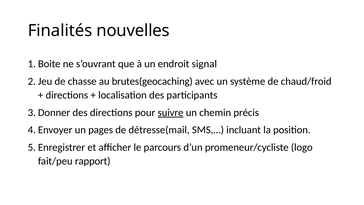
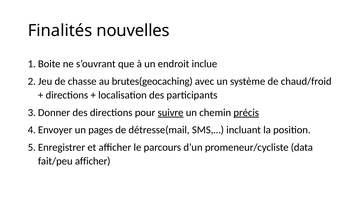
signal: signal -> inclue (204, 64)
précis underline: none -> present (246, 112)
logo: logo -> data (302, 147)
fait/peu rapport: rapport -> afficher (93, 161)
